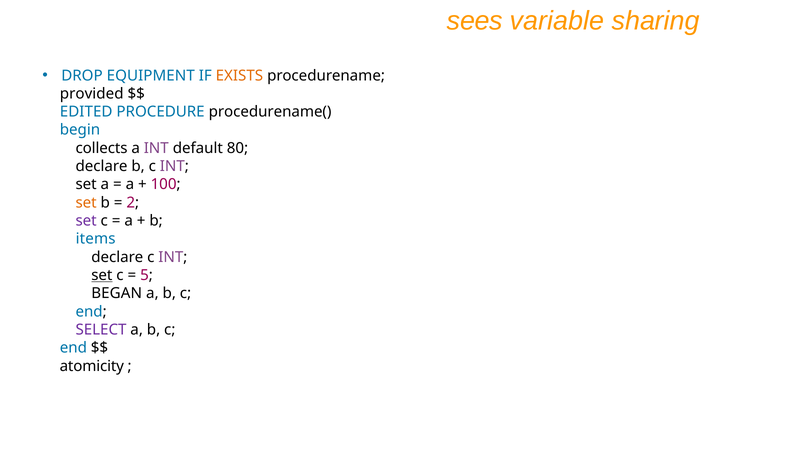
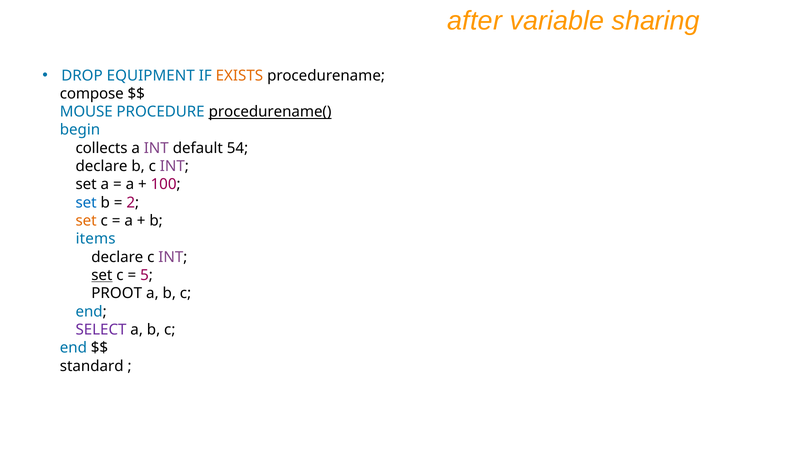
sees: sees -> after (475, 21)
provided: provided -> compose (92, 94)
EDITED: EDITED -> MOUSE (86, 112)
procedurename( underline: none -> present (270, 112)
80: 80 -> 54 (238, 148)
set colour: orange -> blue (86, 203)
set colour: purple -> orange (86, 221)
BEGAN: BEGAN -> PROOT (117, 293)
atomicity: atomicity -> standard (92, 366)
